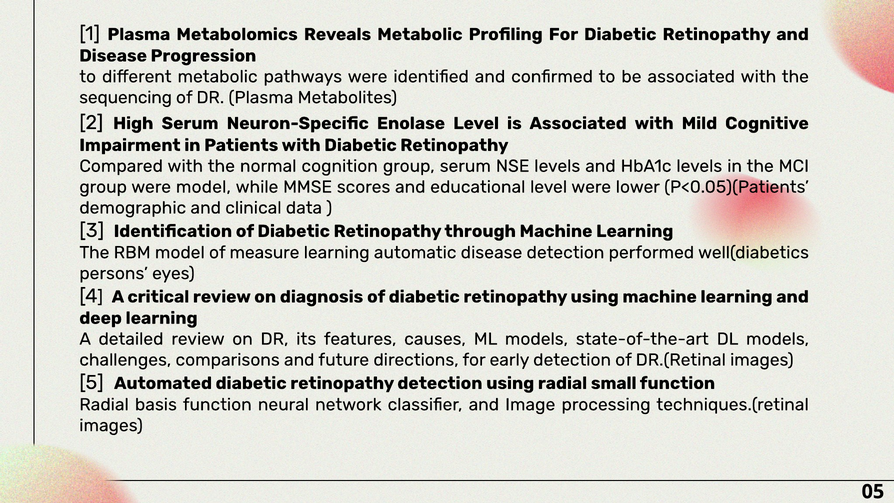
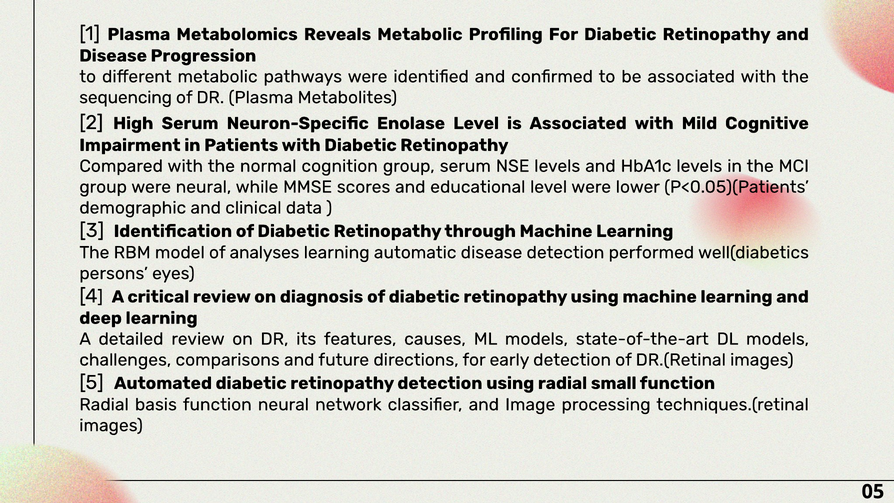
were model: model -> neural (203, 187)
measure: measure -> analyses (265, 252)
